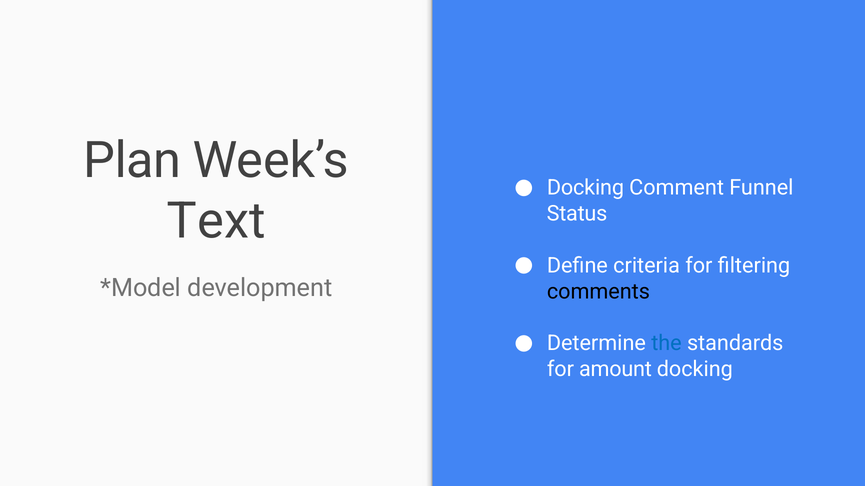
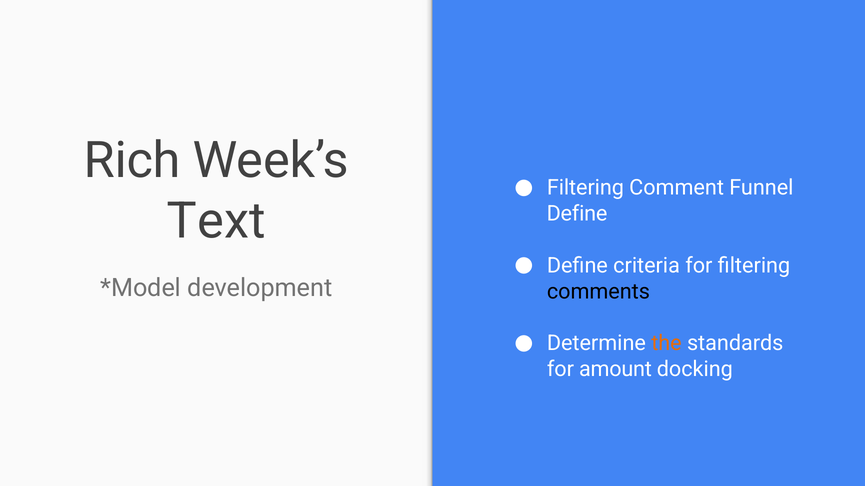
Plan: Plan -> Rich (132, 161)
Docking: Docking -> Filtering (585, 188)
Status: Status -> Define (577, 214)
the colour: blue -> orange (667, 344)
